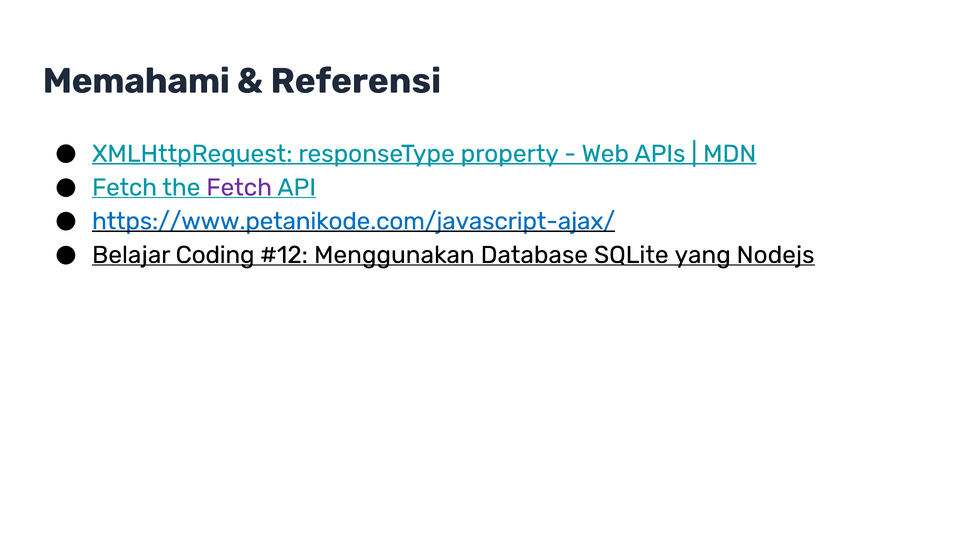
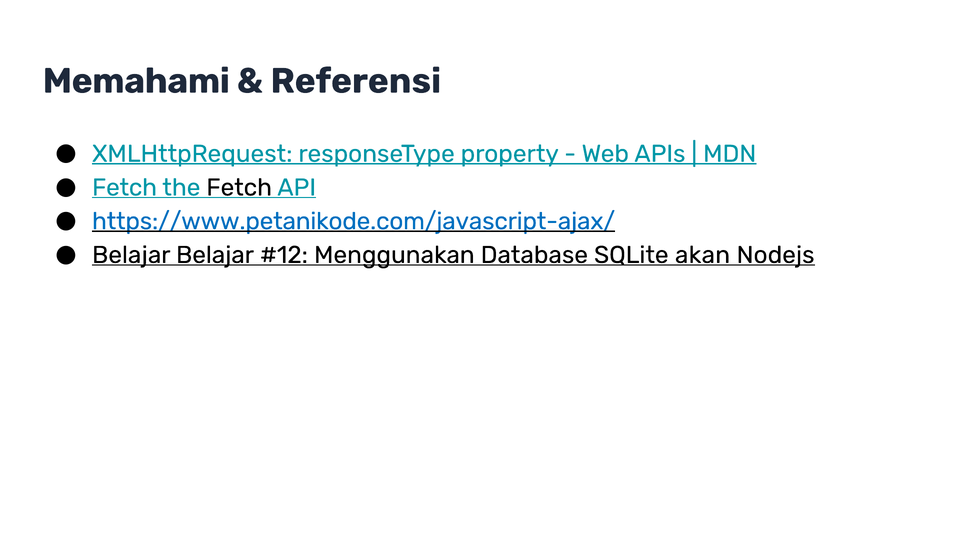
Fetch colour: purple -> black (239, 188)
Belajar Coding: Coding -> Belajar (215, 255)
yang: yang -> akan (703, 255)
